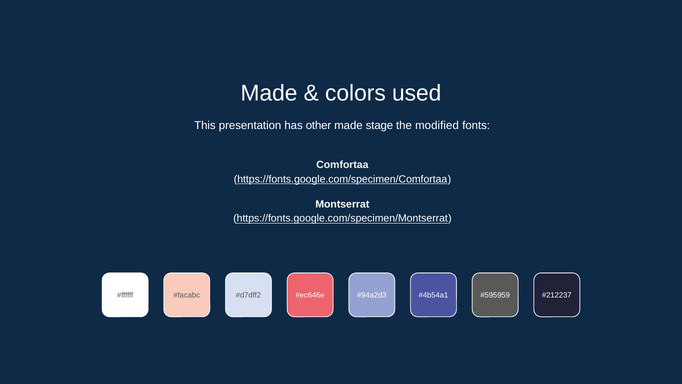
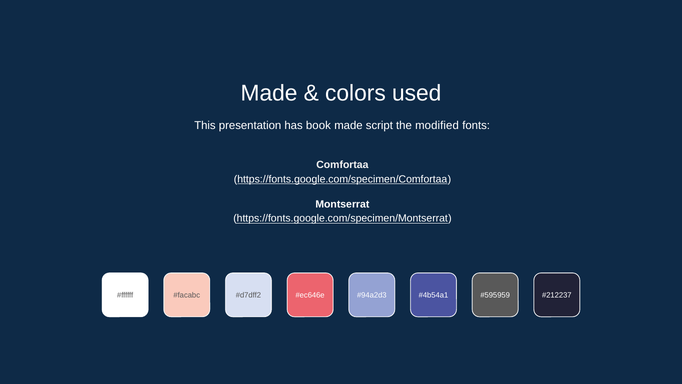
other: other -> book (318, 125)
stage: stage -> script (379, 125)
